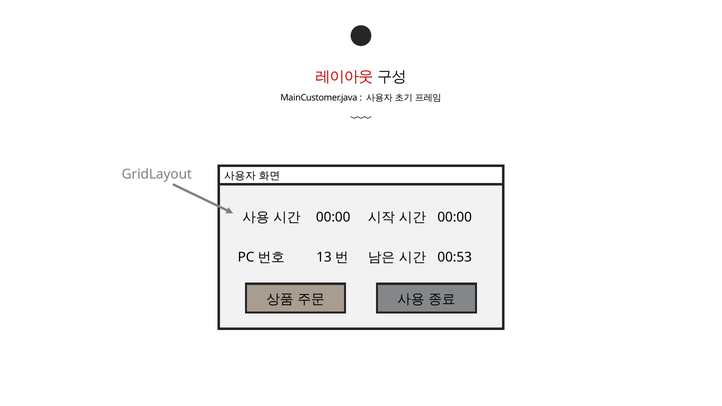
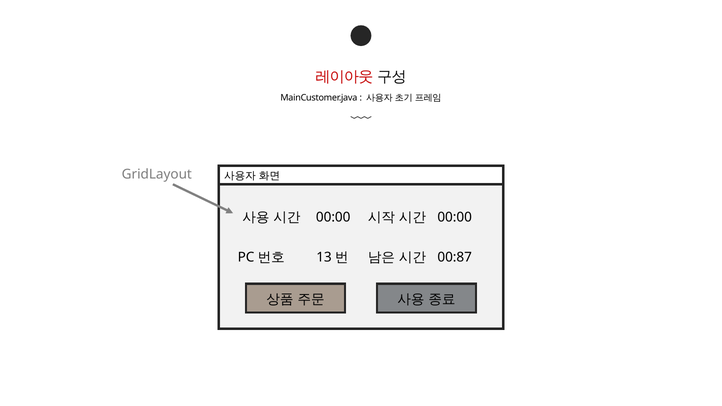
00:53: 00:53 -> 00:87 (455, 257)
